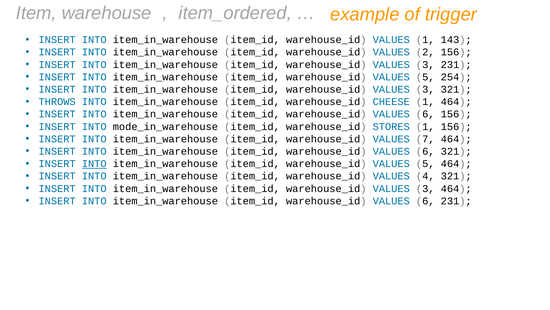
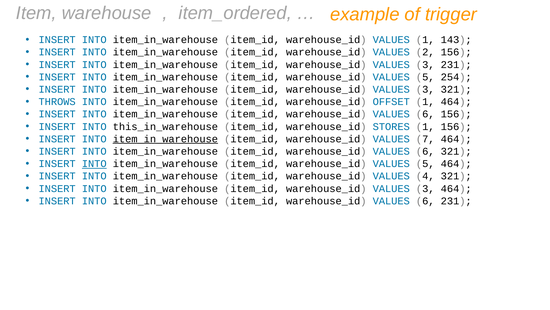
CHEESE: CHEESE -> OFFSET (391, 102)
mode_in_warehouse: mode_in_warehouse -> this_in_warehouse (165, 126)
item_in_warehouse underline: none -> present (165, 139)
